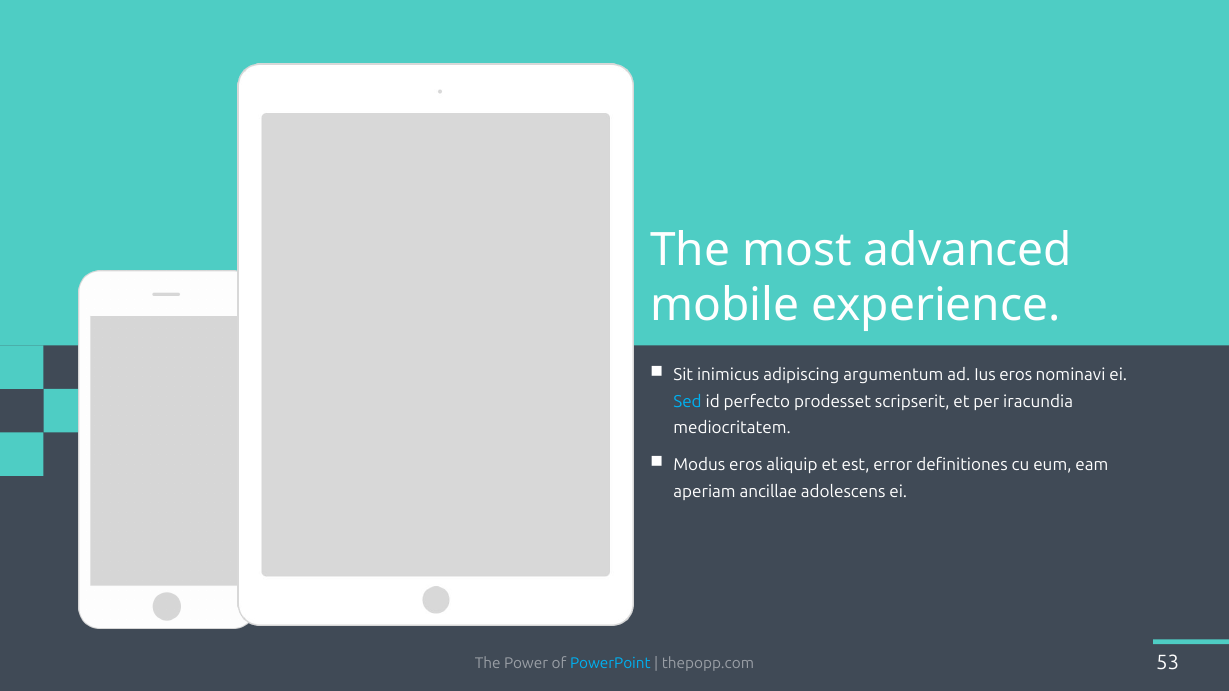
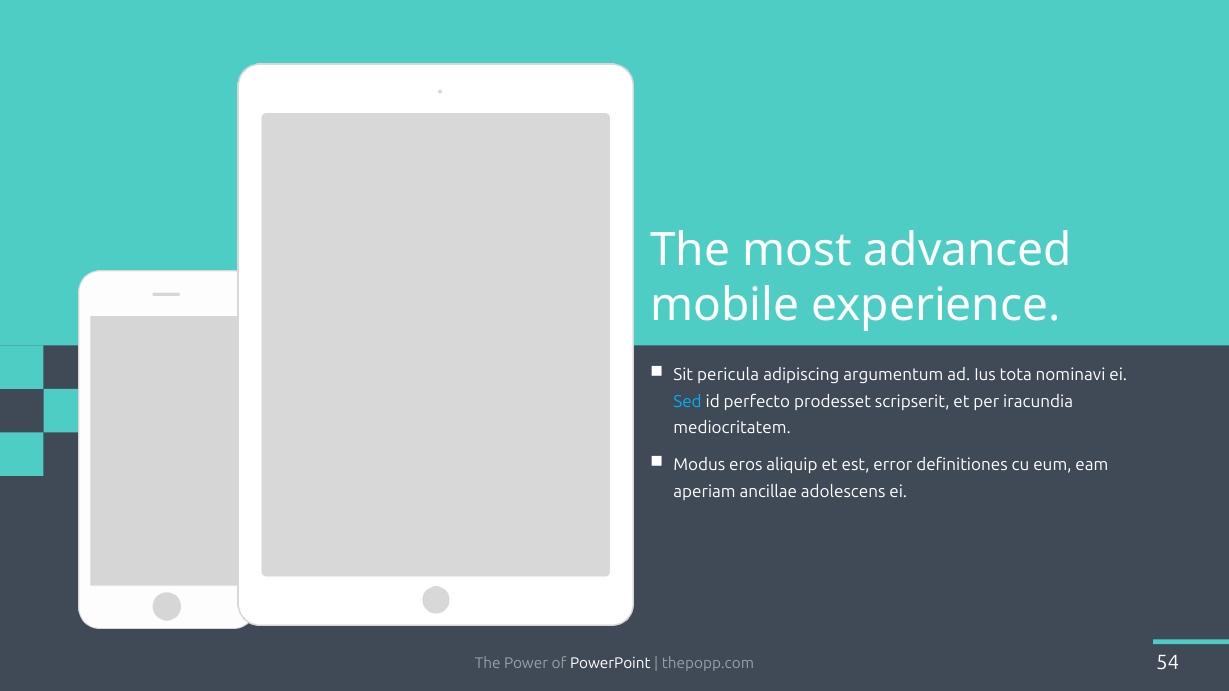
inimicus: inimicus -> pericula (728, 375)
Ius eros: eros -> tota (1016, 375)
PowerPoint colour: light blue -> white (610, 663)
53: 53 -> 54 (1168, 663)
